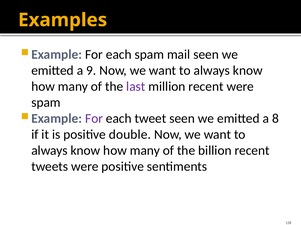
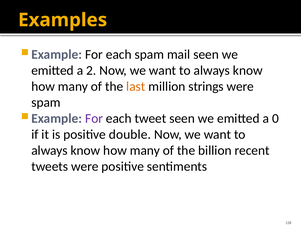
9: 9 -> 2 (91, 71)
last colour: purple -> orange (136, 87)
million recent: recent -> strings (206, 87)
8: 8 -> 0 (275, 119)
